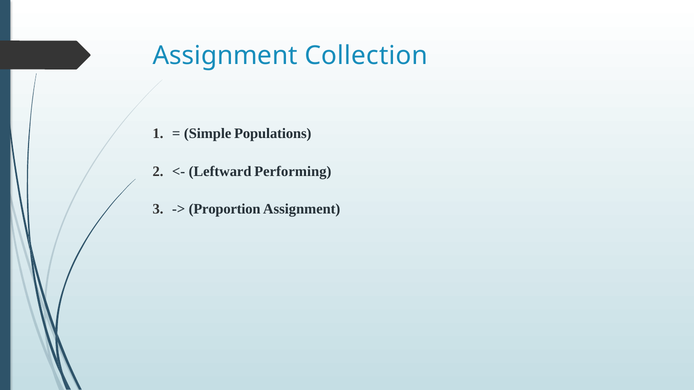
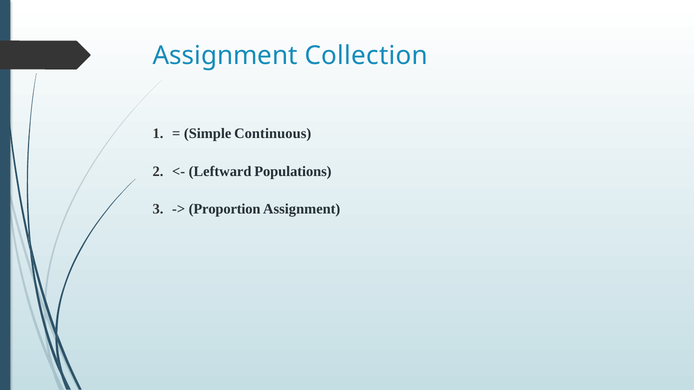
Populations: Populations -> Continuous (273, 134)
Performing: Performing -> Populations (293, 171)
